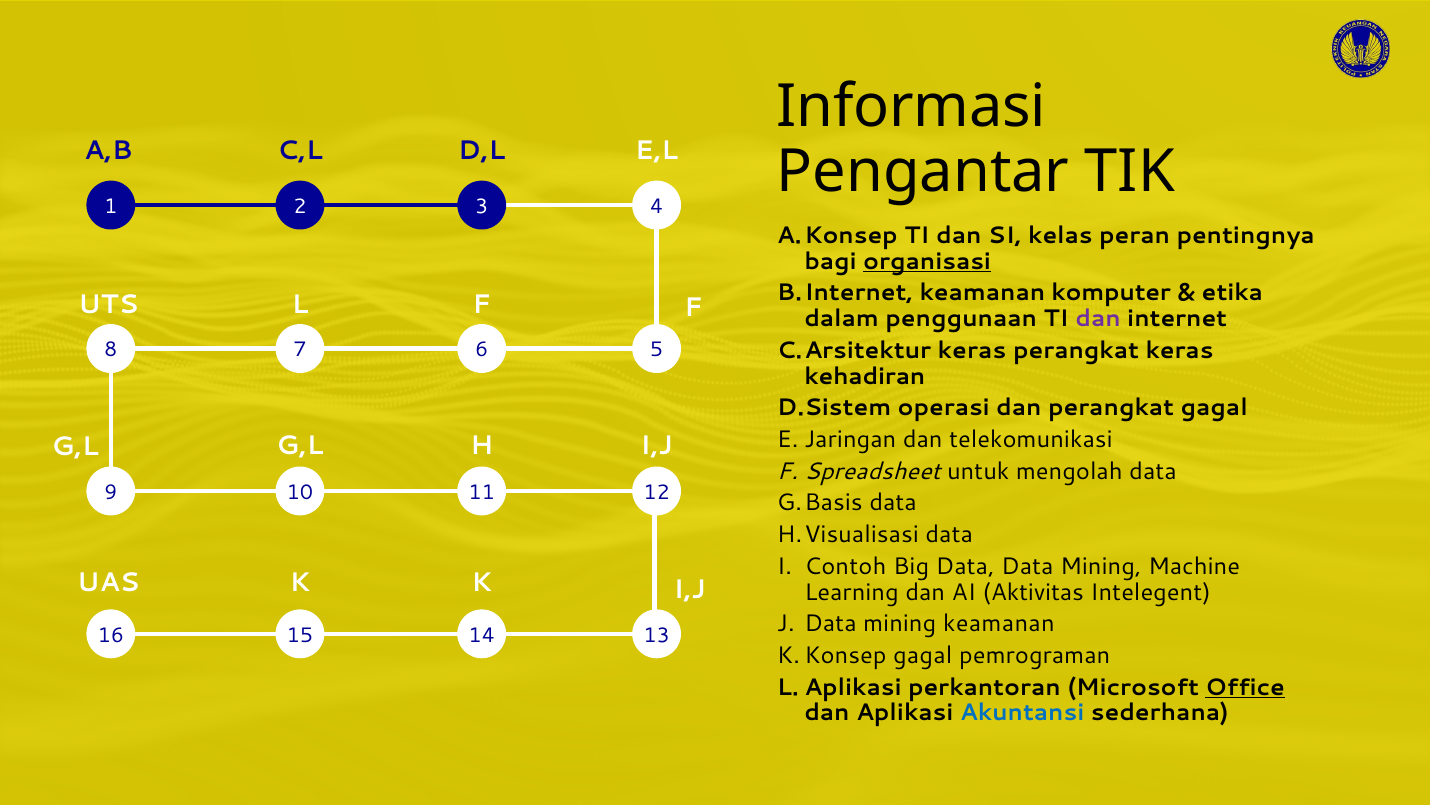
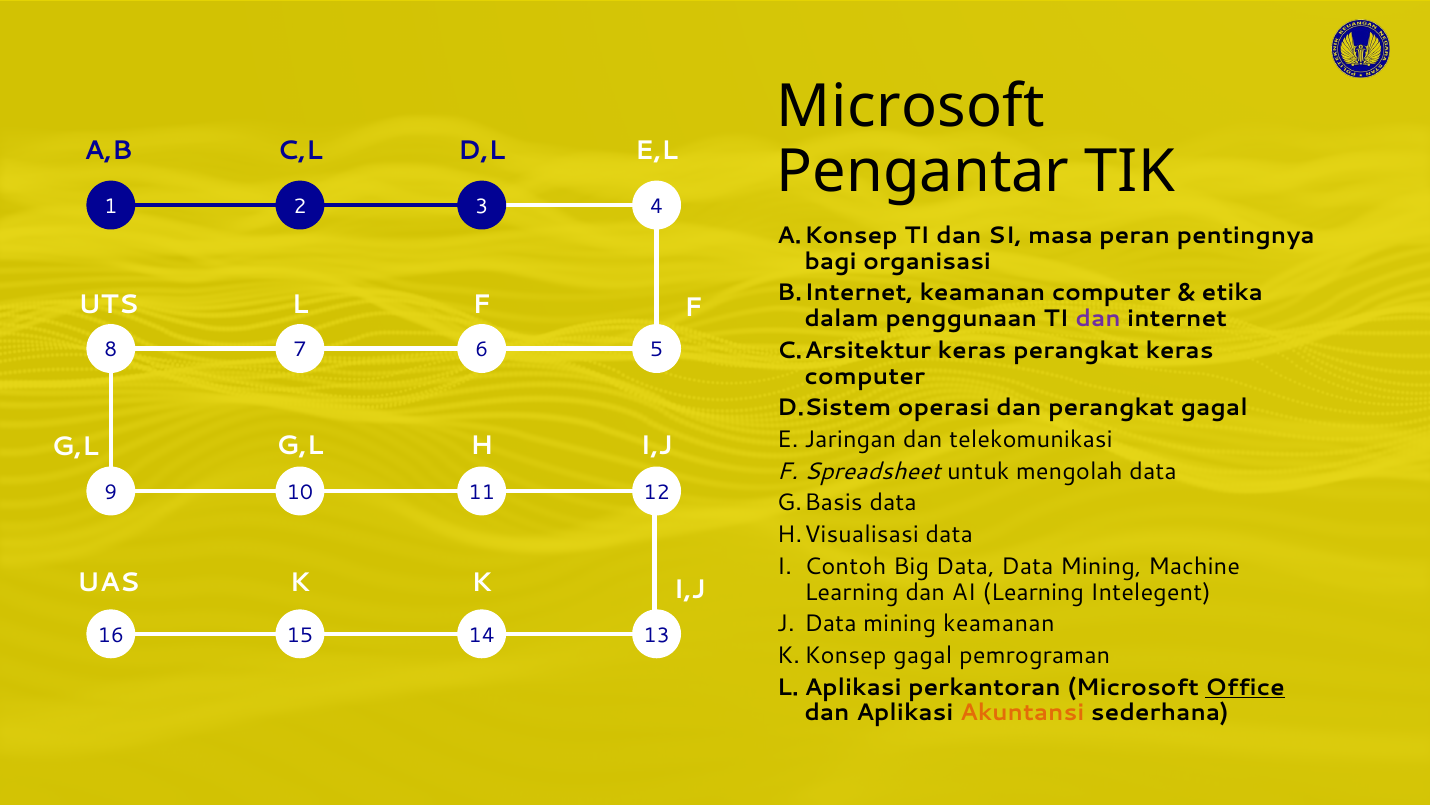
Informasi: Informasi -> Microsoft (911, 107)
kelas: kelas -> masa (1061, 236)
organisasi underline: present -> none (927, 261)
keamanan komputer: komputer -> computer (1111, 293)
kehadiran: kehadiran -> computer (865, 376)
AI Aktivitas: Aktivitas -> Learning (1033, 592)
Akuntansi colour: blue -> orange (1022, 712)
